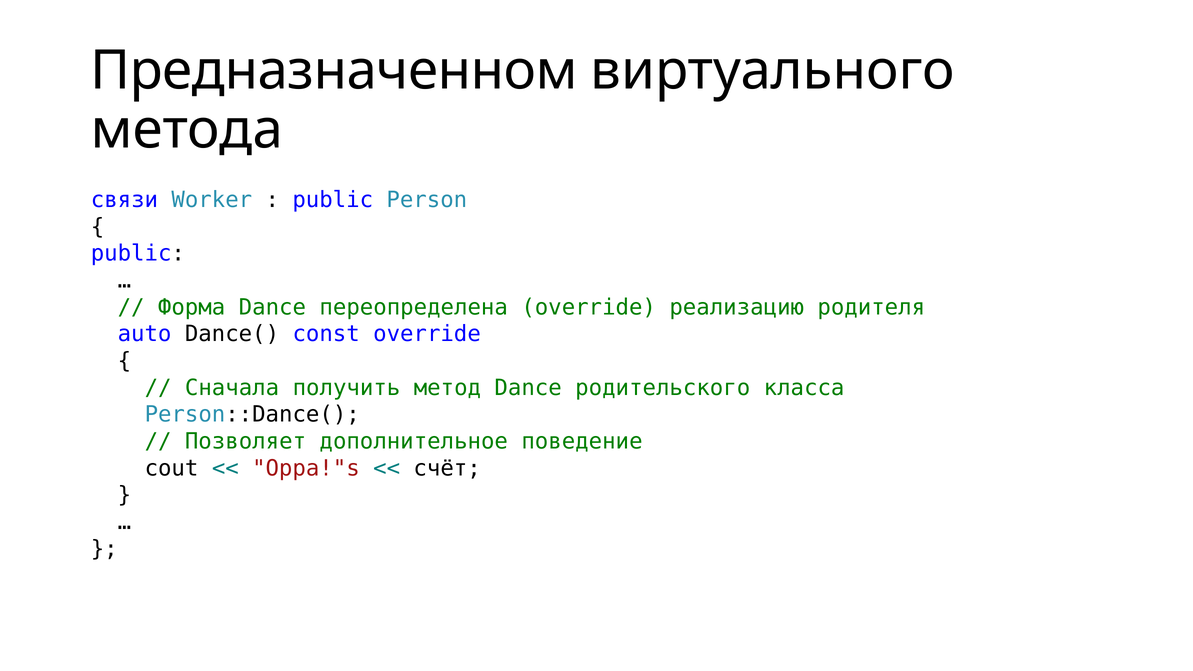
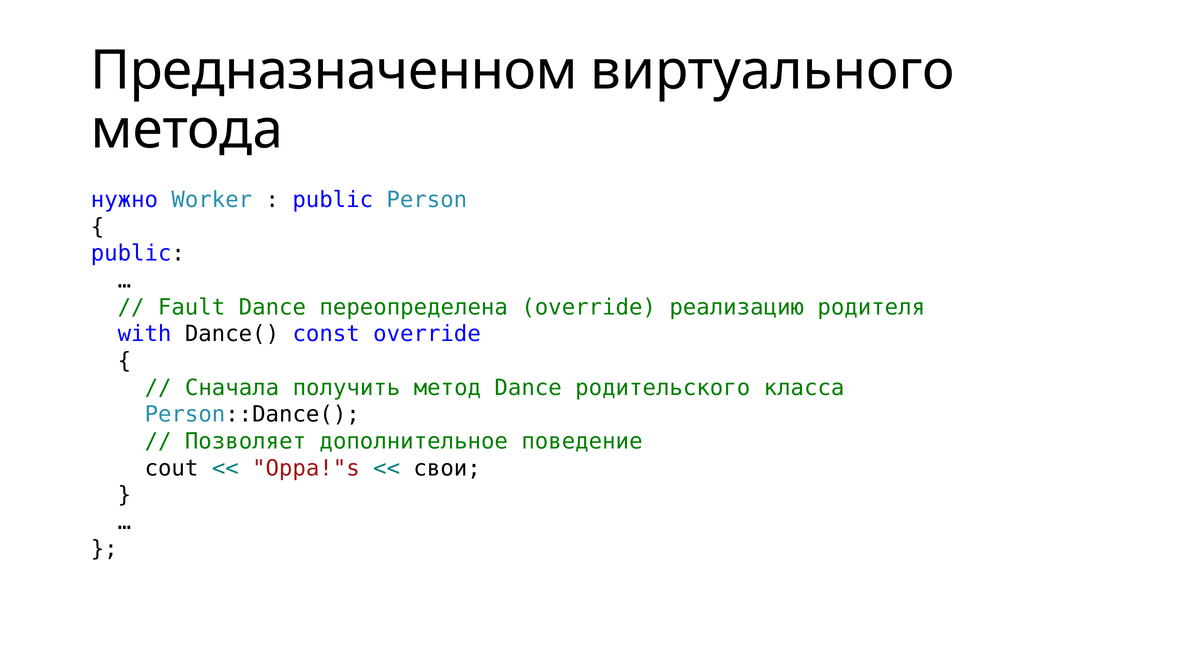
связи: связи -> нужно (124, 200)
Форма: Форма -> Fault (192, 307)
auto: auto -> with (145, 334)
счёт: счёт -> свои (447, 468)
